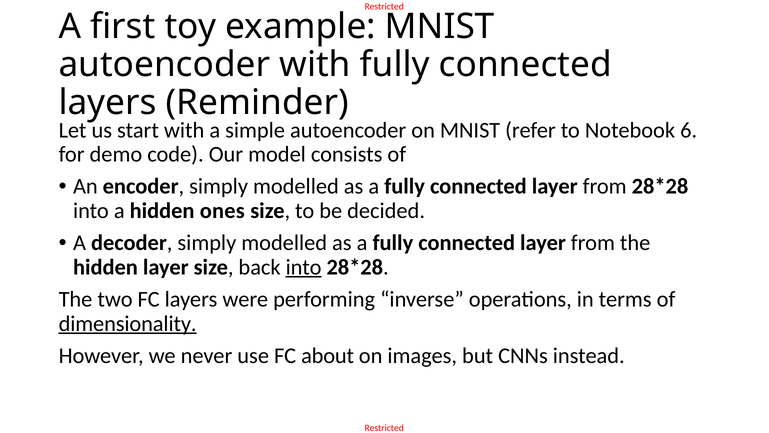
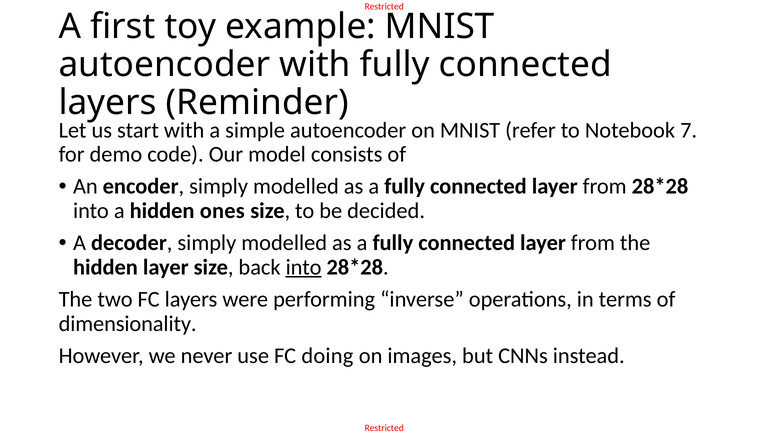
6: 6 -> 7 (689, 130)
dimensionality underline: present -> none (128, 323)
about: about -> doing (327, 355)
